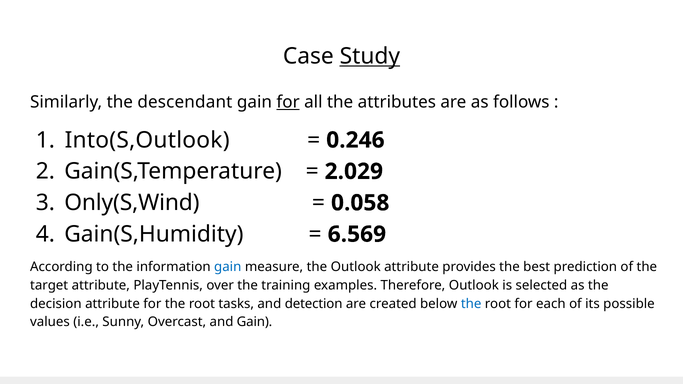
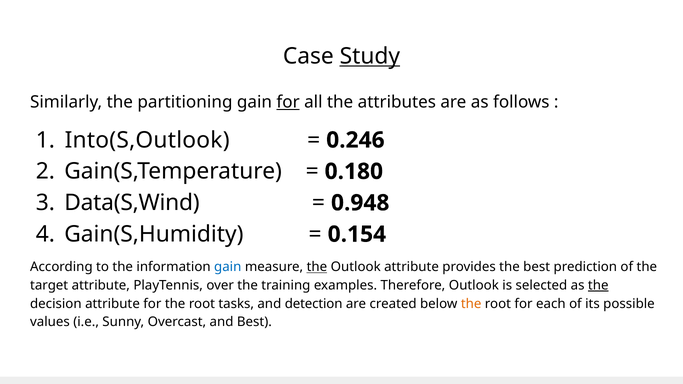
descendant: descendant -> partitioning (185, 102)
2.029: 2.029 -> 0.180 (354, 172)
Only(S,Wind: Only(S,Wind -> Data(S,Wind (132, 203)
0.058: 0.058 -> 0.948 (360, 203)
6.569: 6.569 -> 0.154 (357, 234)
the underline: none -> present (317, 267)
the underline: none -> present (598, 286)
the colour: blue -> orange (471, 304)
and Gain: Gain -> Best (254, 322)
